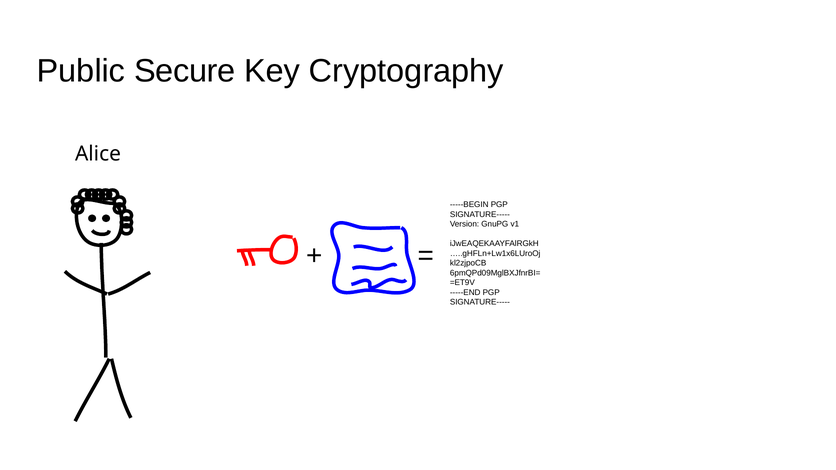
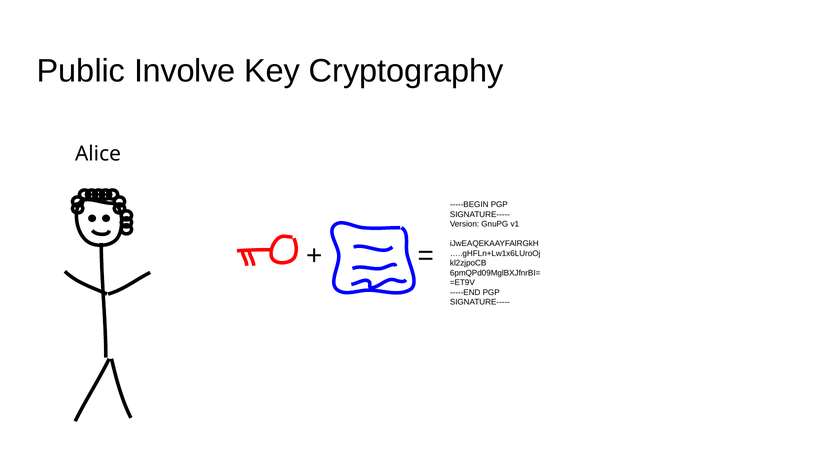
Secure: Secure -> Involve (185, 71)
